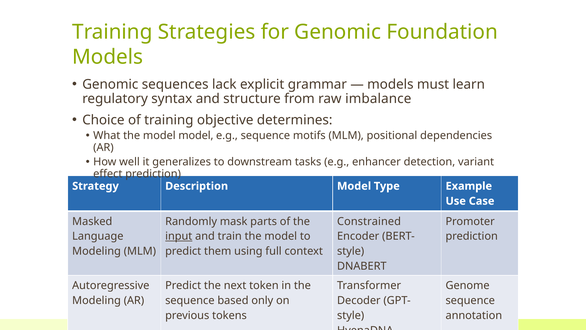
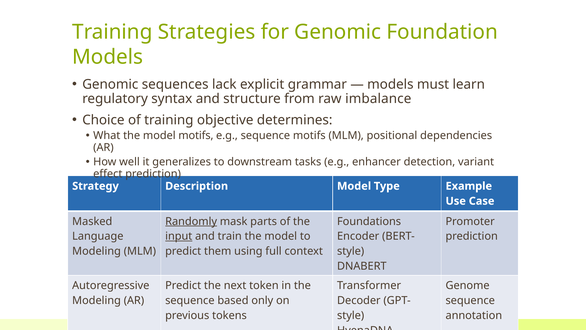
model model: model -> motifs (196, 136)
Randomly underline: none -> present (191, 221)
Constrained: Constrained -> Foundations (369, 221)
